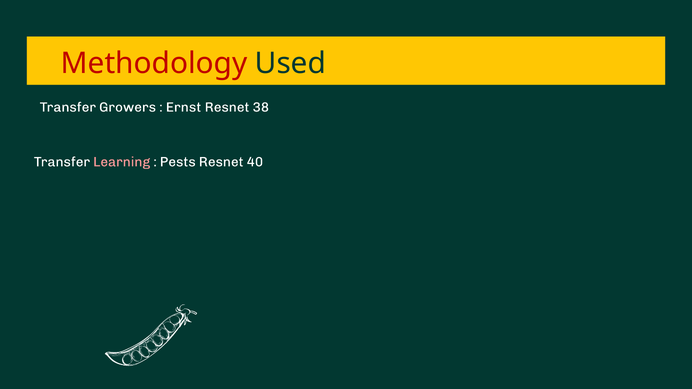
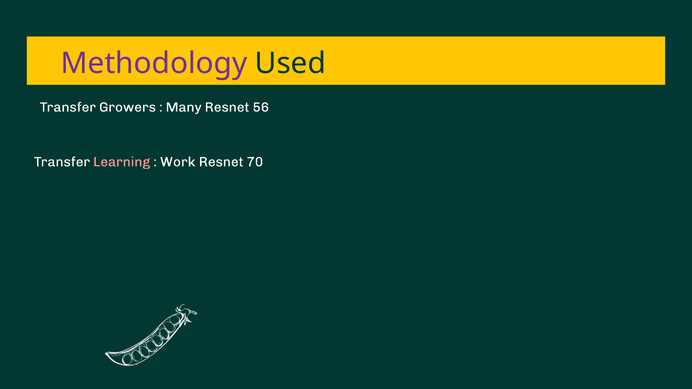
Methodology colour: red -> purple (154, 64)
Ernst: Ernst -> Many (184, 107)
38: 38 -> 56 (261, 107)
Pests: Pests -> Work (178, 162)
40: 40 -> 70 (255, 162)
